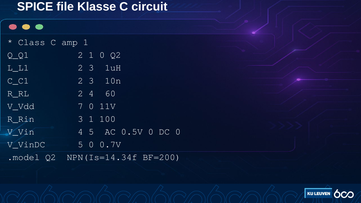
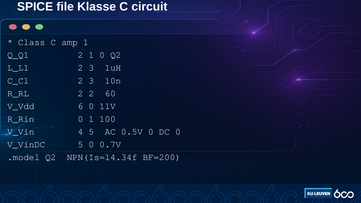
2 4: 4 -> 2 (91, 93)
7: 7 -> 6 (80, 106)
R_Rin 3: 3 -> 0 (80, 119)
